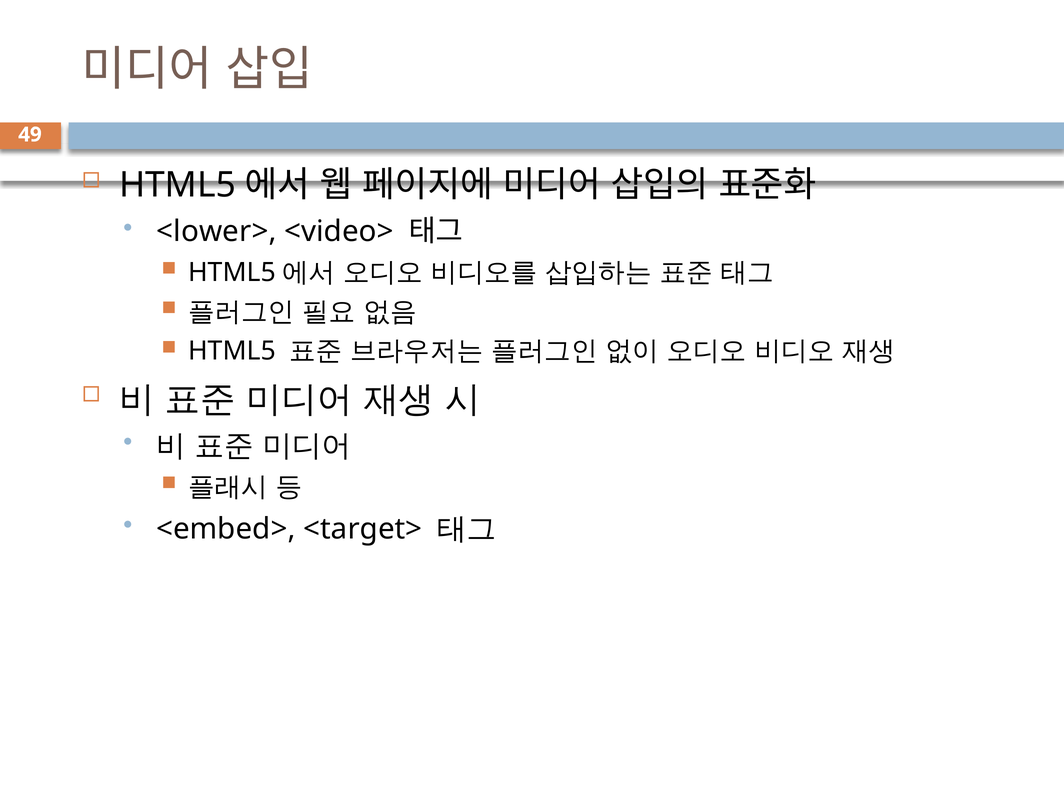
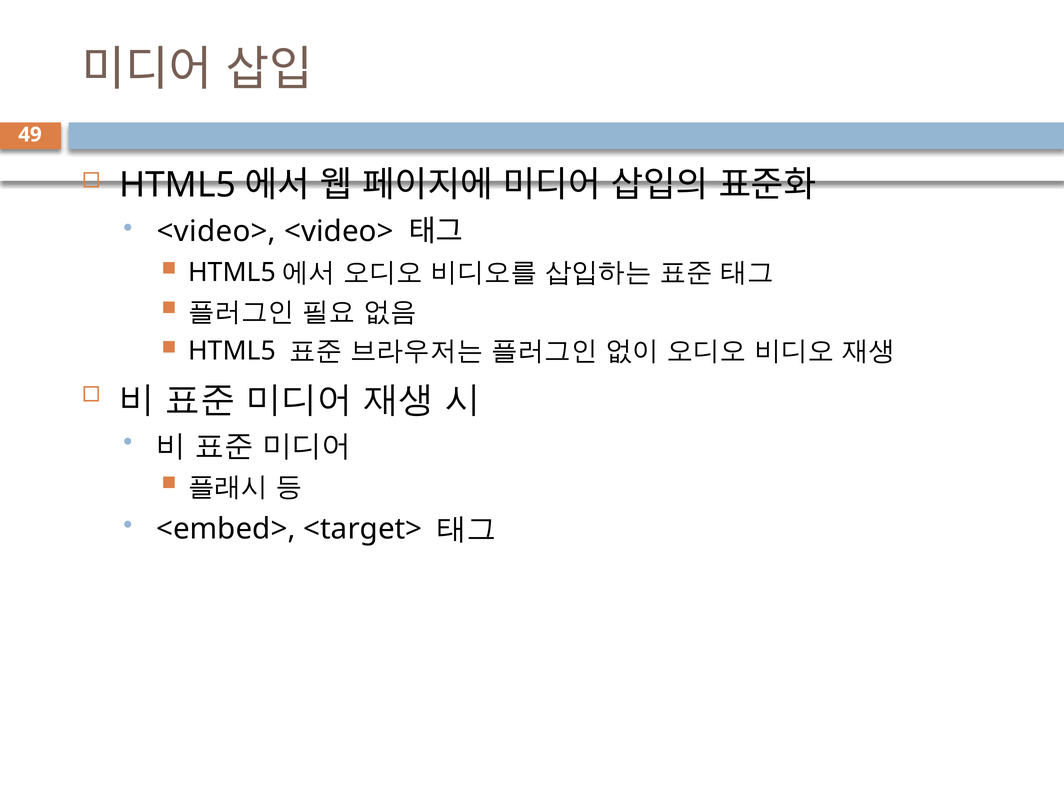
<lower>: <lower> -> <video> (216, 232)
